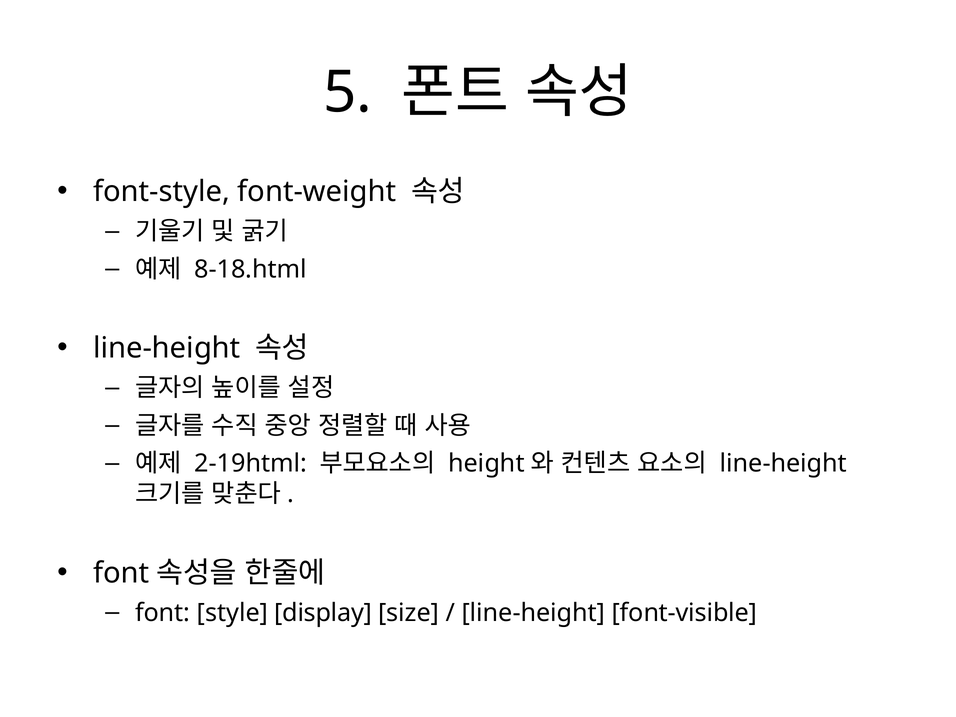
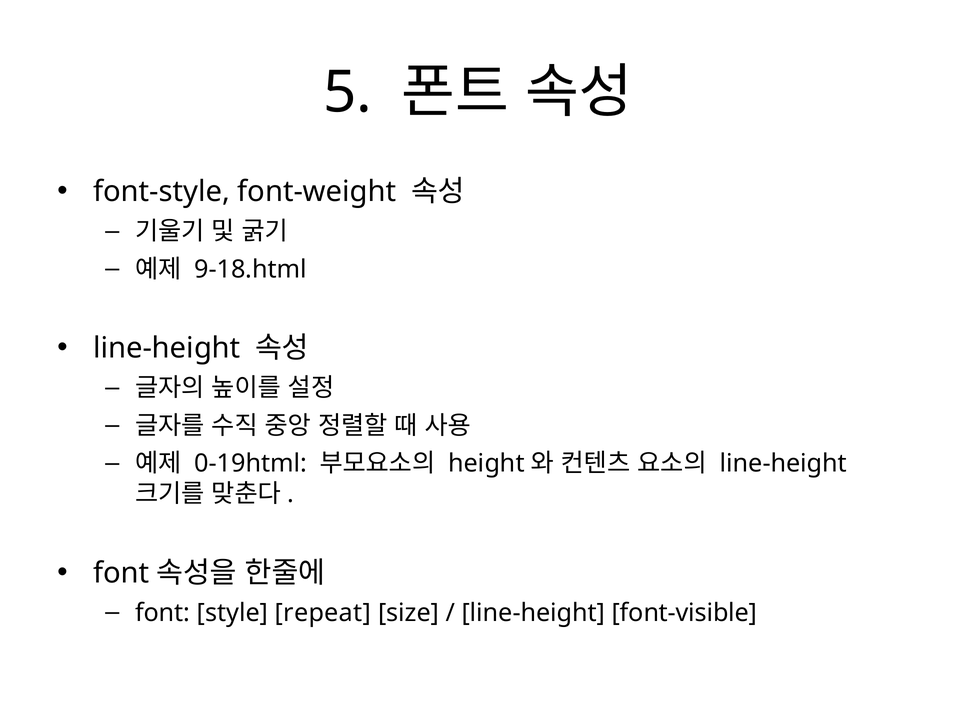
8-18.html: 8-18.html -> 9-18.html (251, 269)
2-19html: 2-19html -> 0-19html (251, 464)
display: display -> repeat (323, 613)
